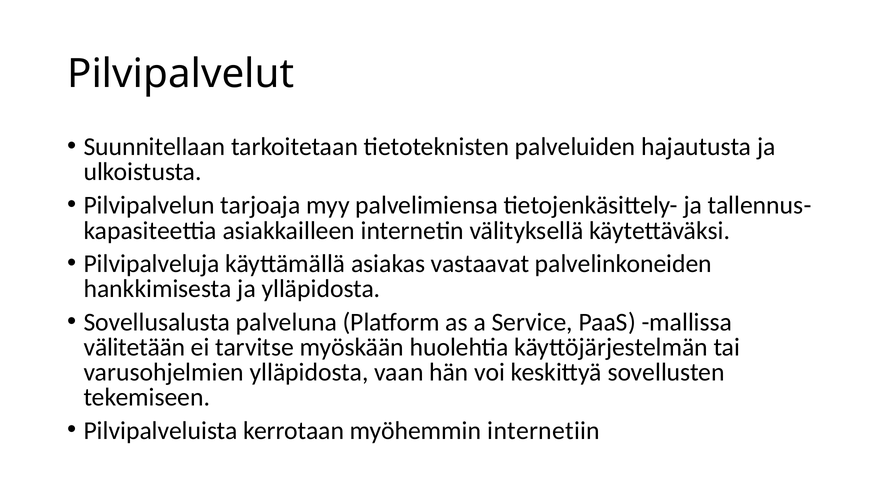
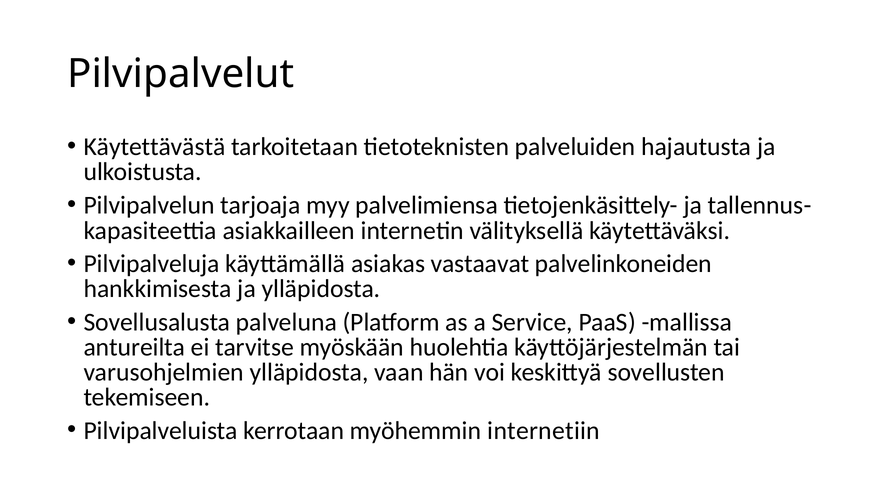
Suunnitellaan: Suunnitellaan -> Käytettävästä (155, 147)
välitetään: välitetään -> antureilta (134, 347)
